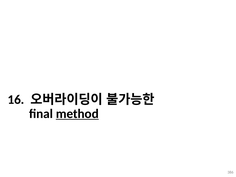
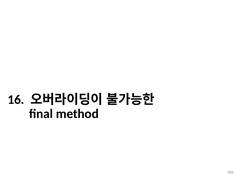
method underline: present -> none (77, 114)
